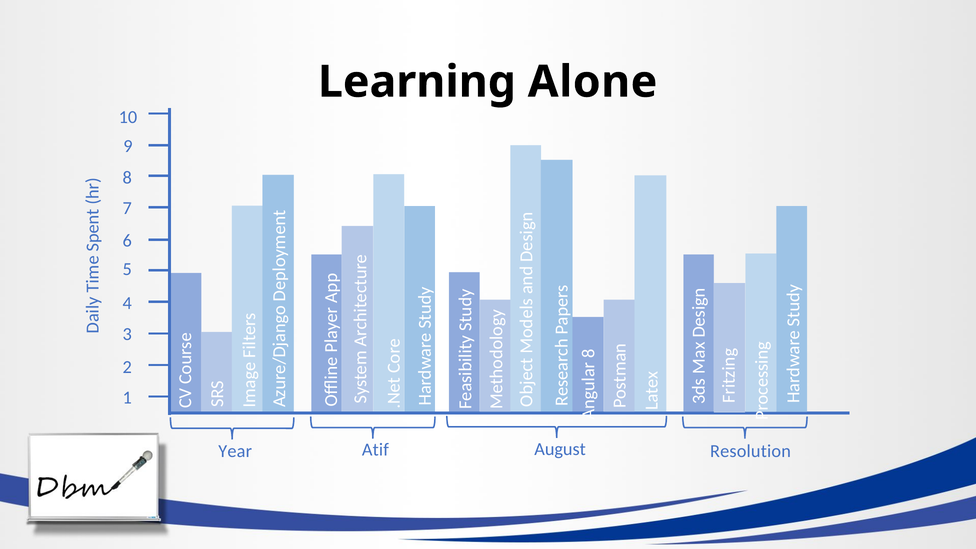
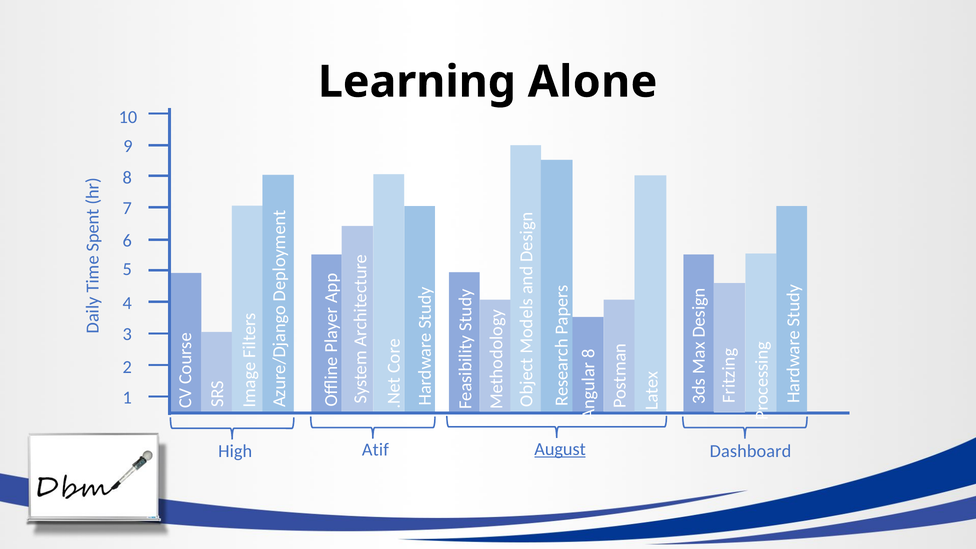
August underline: none -> present (560, 449)
Year: Year -> High (235, 451)
Resolution: Resolution -> Dashboard (751, 451)
